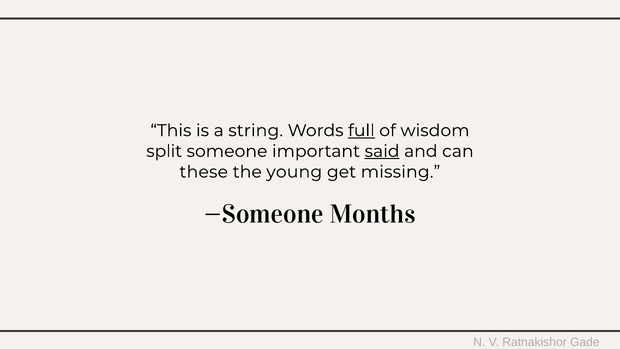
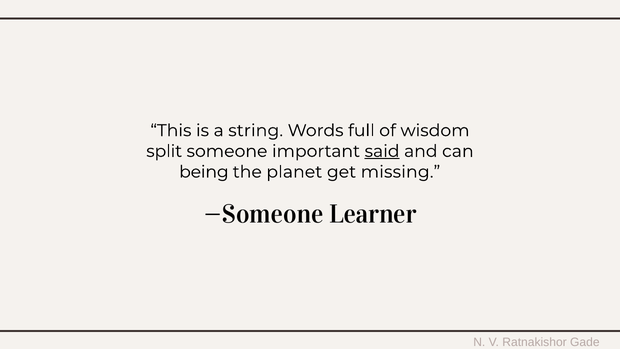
full underline: present -> none (361, 130)
these: these -> being (204, 172)
young: young -> planet (294, 172)
Months: Months -> Learner (373, 214)
